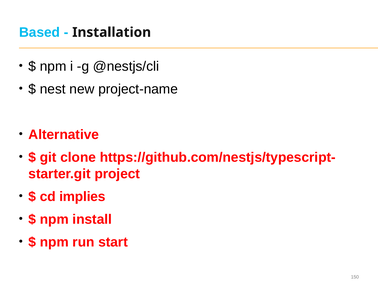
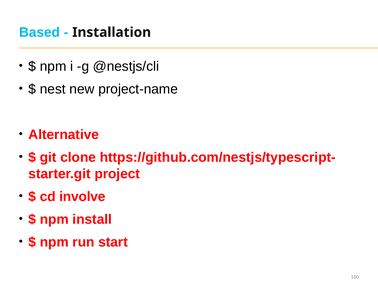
implies: implies -> involve (82, 196)
